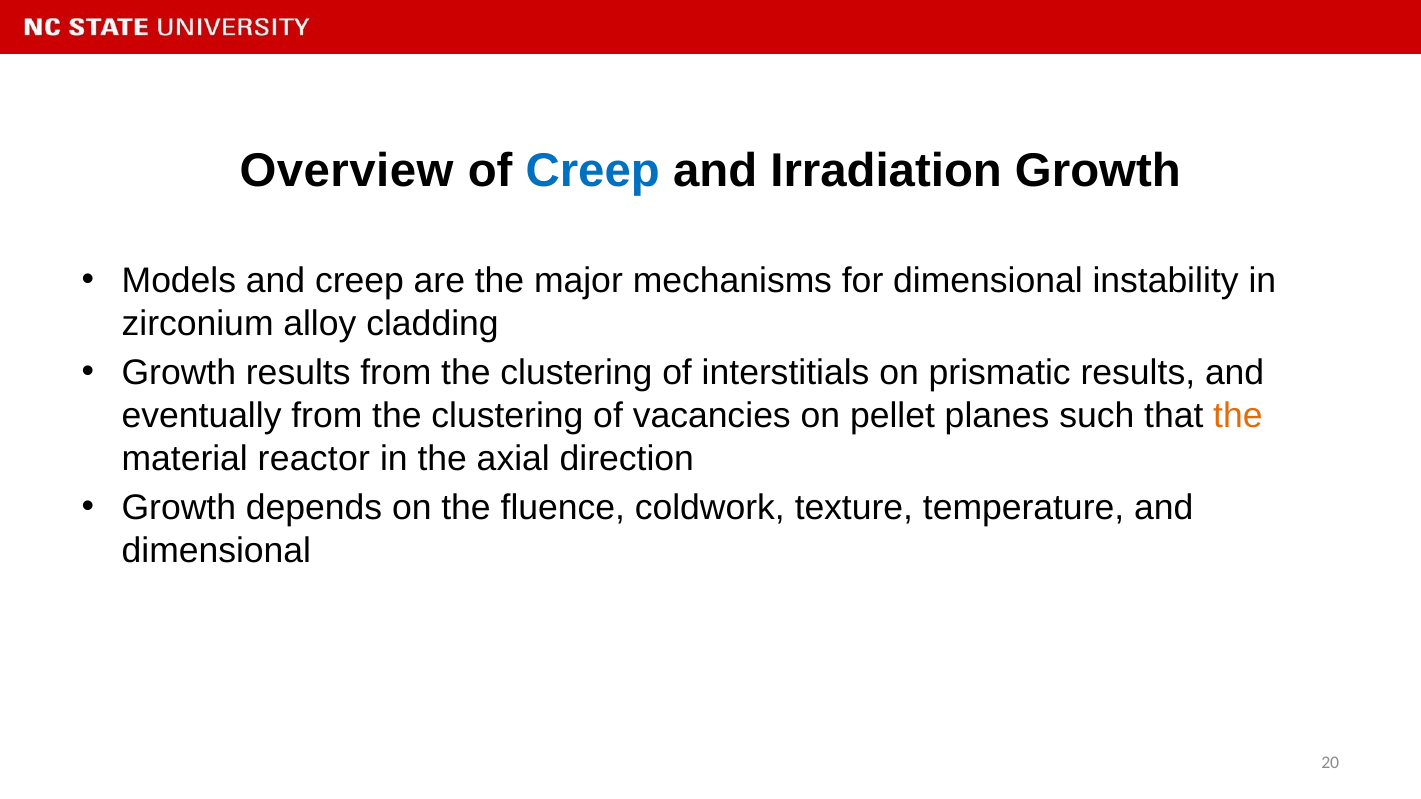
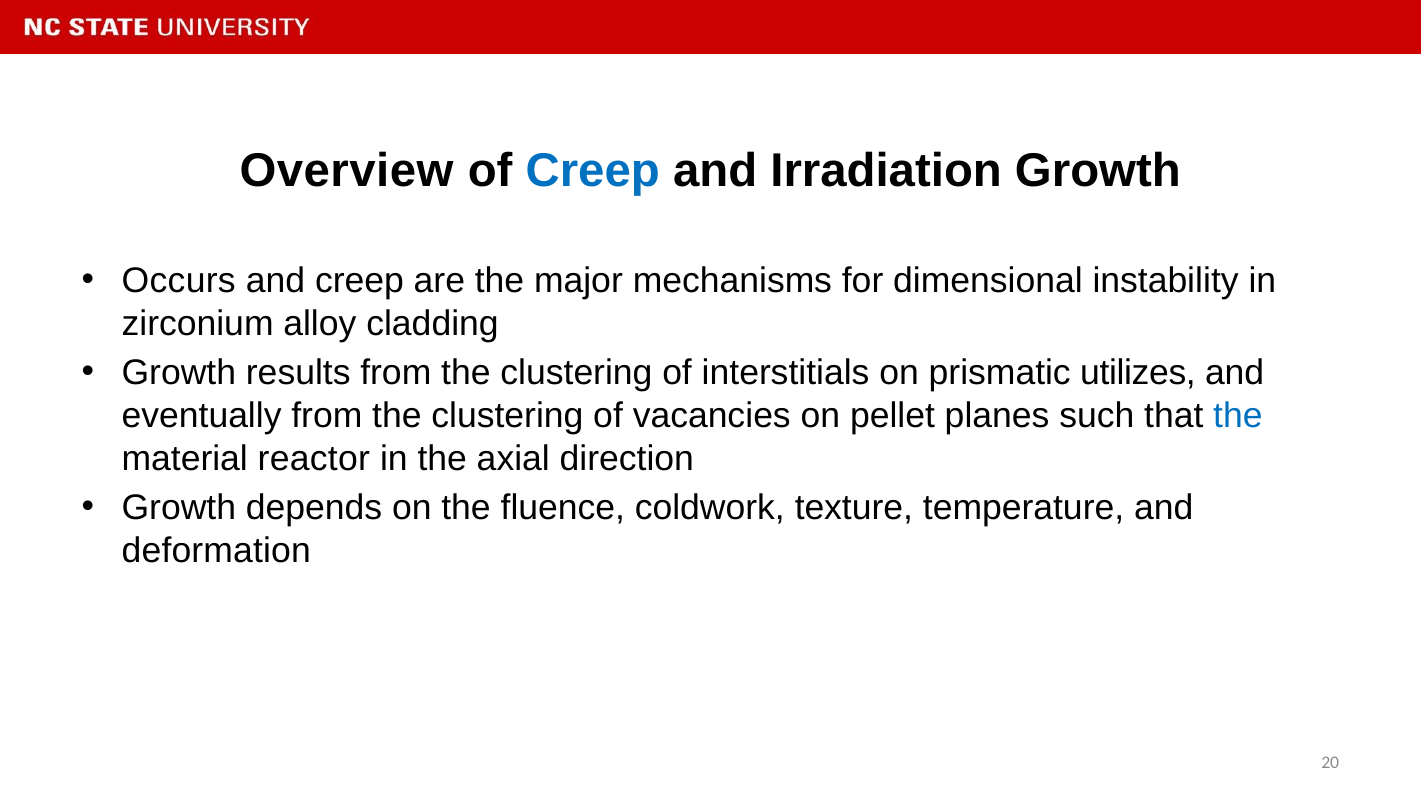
Models: Models -> Occurs (179, 281)
prismatic results: results -> utilizes (1138, 373)
the colour: orange -> blue (1238, 416)
dimensional: dimensional -> deformation (216, 551)
